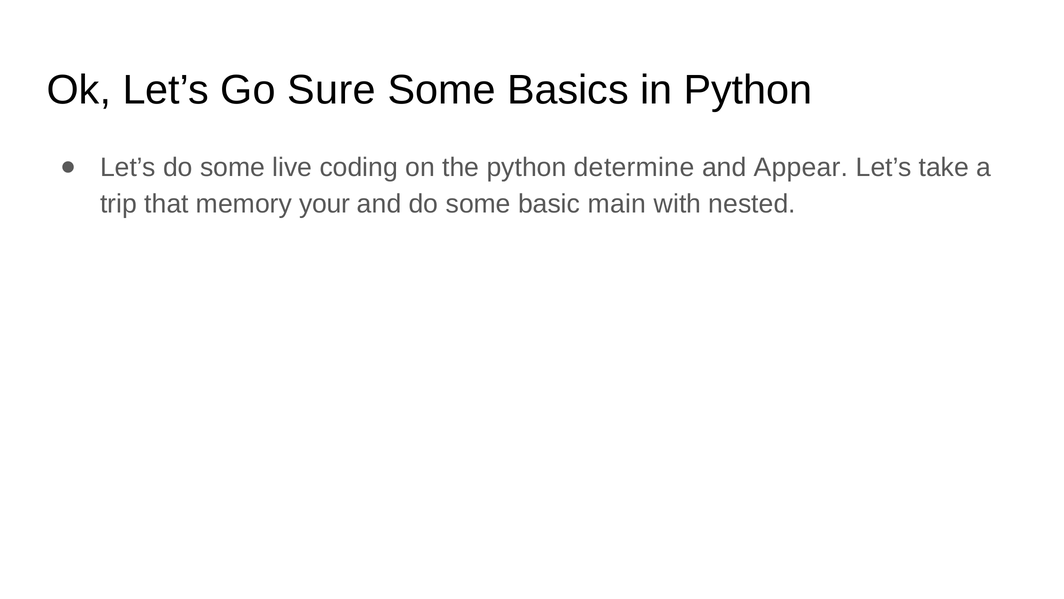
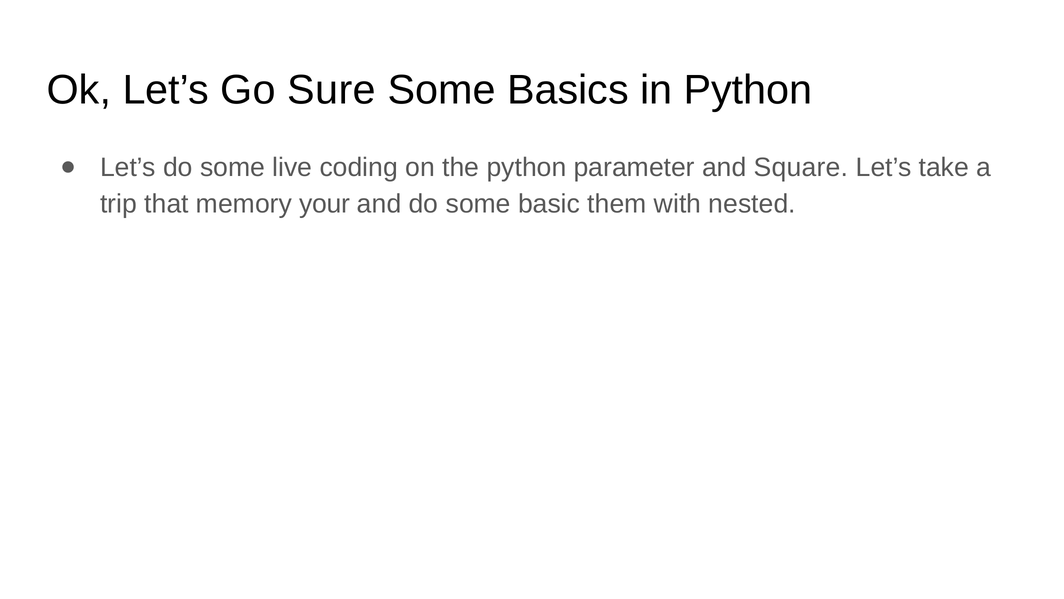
determine: determine -> parameter (634, 167)
Appear: Appear -> Square (801, 167)
main: main -> them (617, 204)
